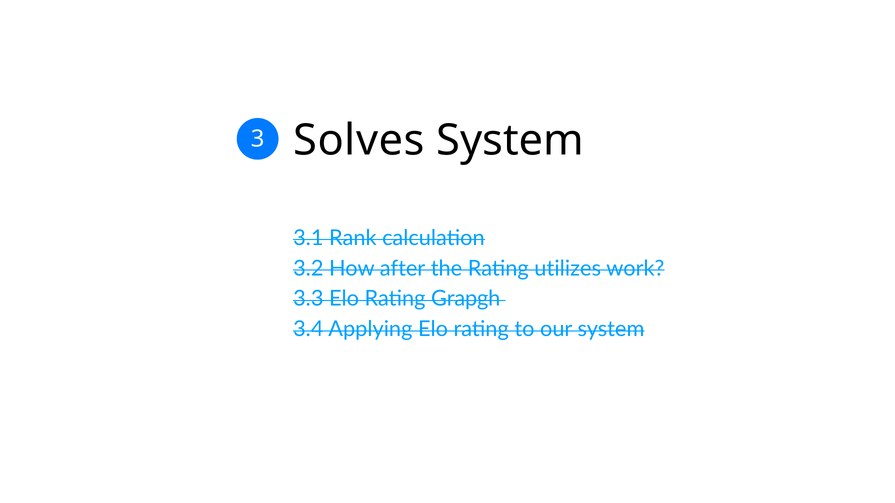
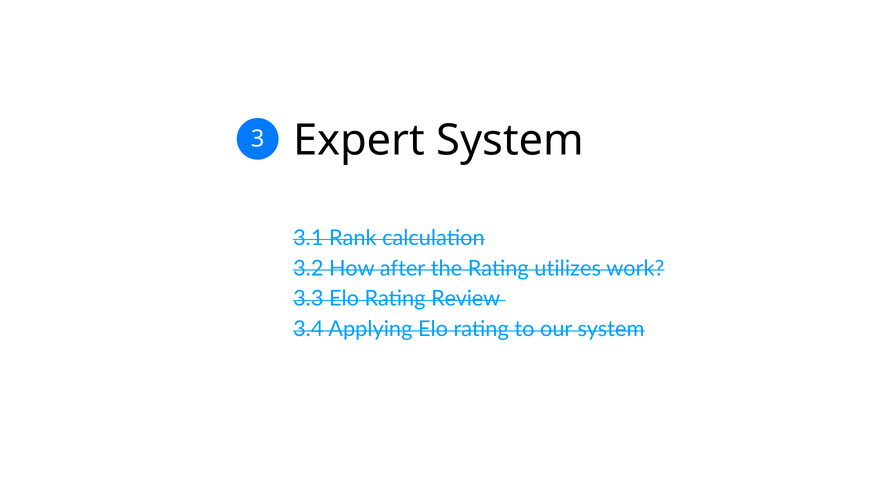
Solves: Solves -> Expert (359, 141)
Grapgh: Grapgh -> Review (466, 299)
